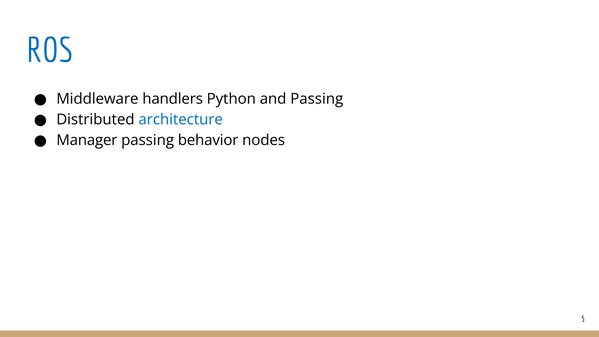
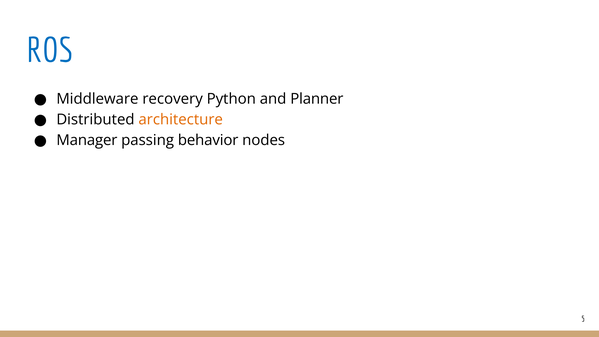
handlers: handlers -> recovery (173, 99)
and Passing: Passing -> Planner (317, 99)
architecture colour: blue -> orange (181, 120)
